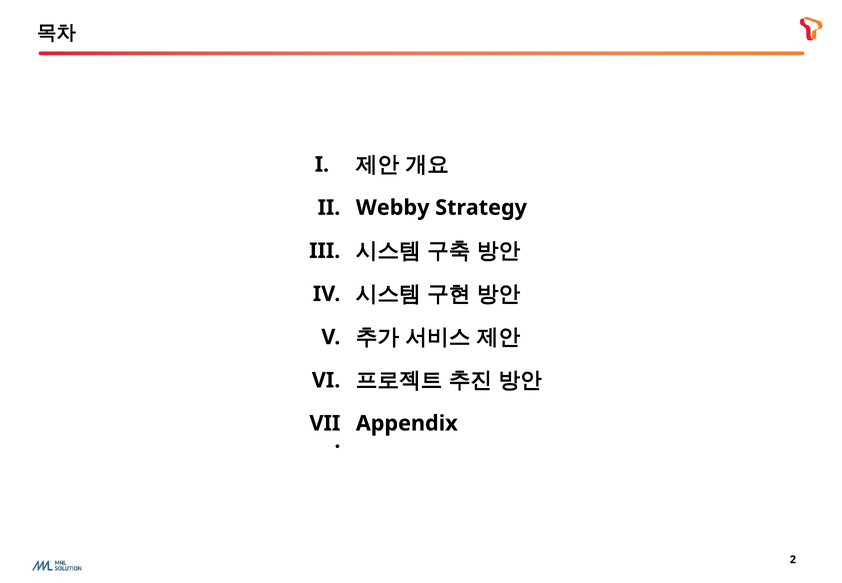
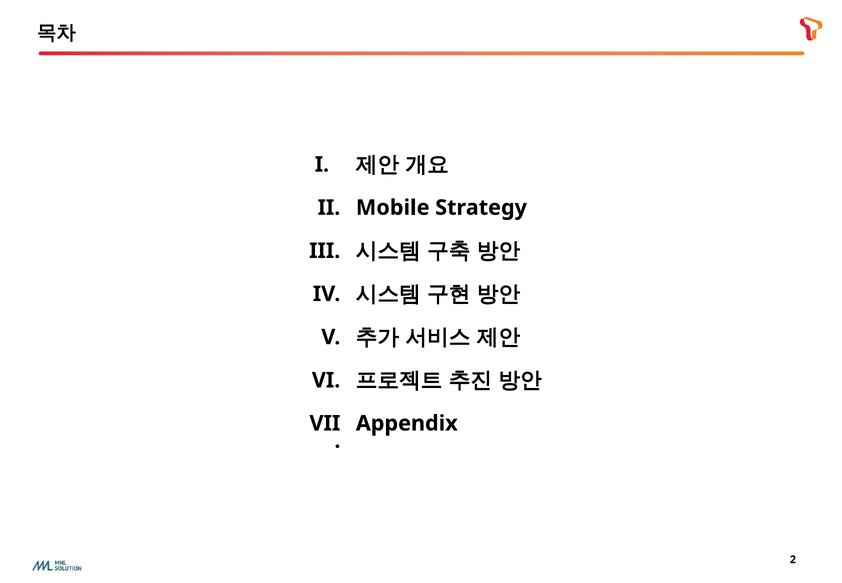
Webby: Webby -> Mobile (393, 208)
